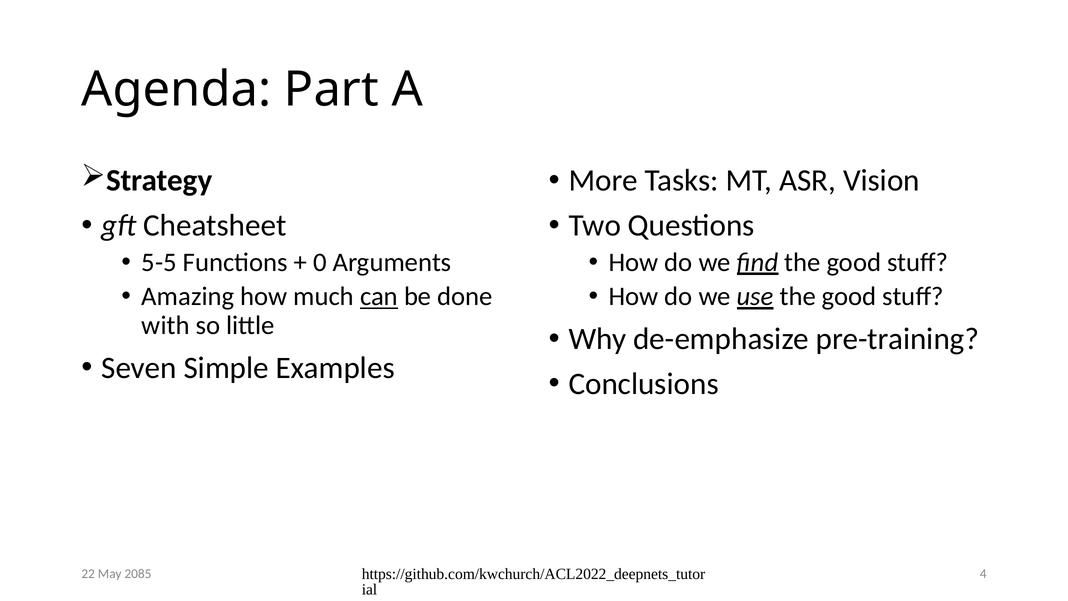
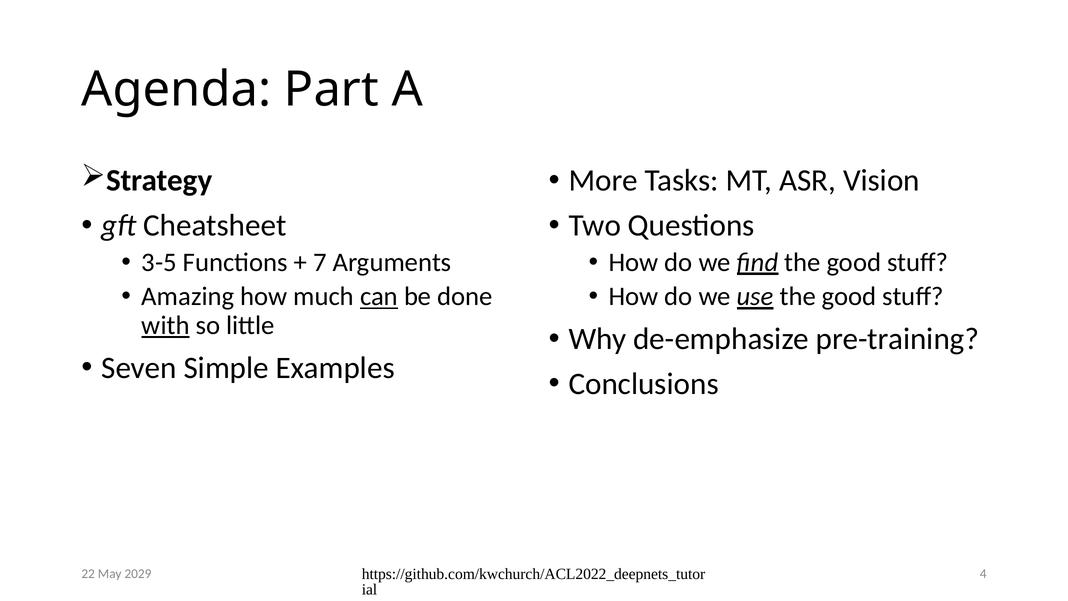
5-5: 5-5 -> 3-5 (159, 262)
0: 0 -> 7 (320, 262)
with underline: none -> present (166, 325)
2085: 2085 -> 2029 (138, 574)
